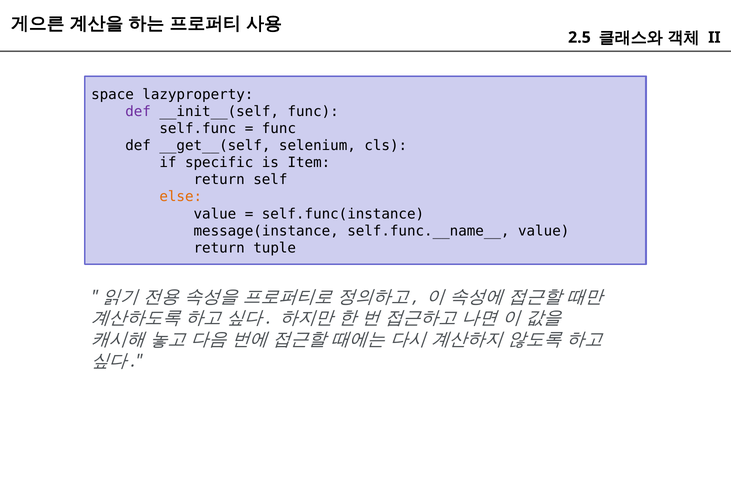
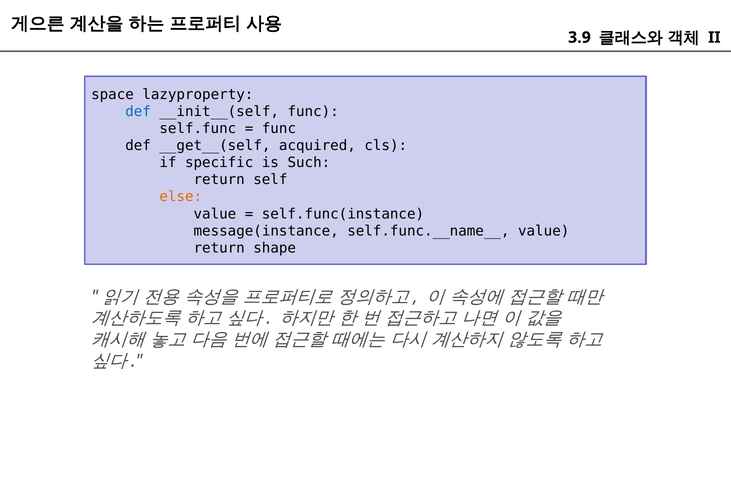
2.5: 2.5 -> 3.9 (579, 37)
def colour: purple -> blue (138, 112)
selenium: selenium -> acquired (317, 146)
Item: Item -> Such (309, 163)
tuple: tuple -> shape (275, 248)
